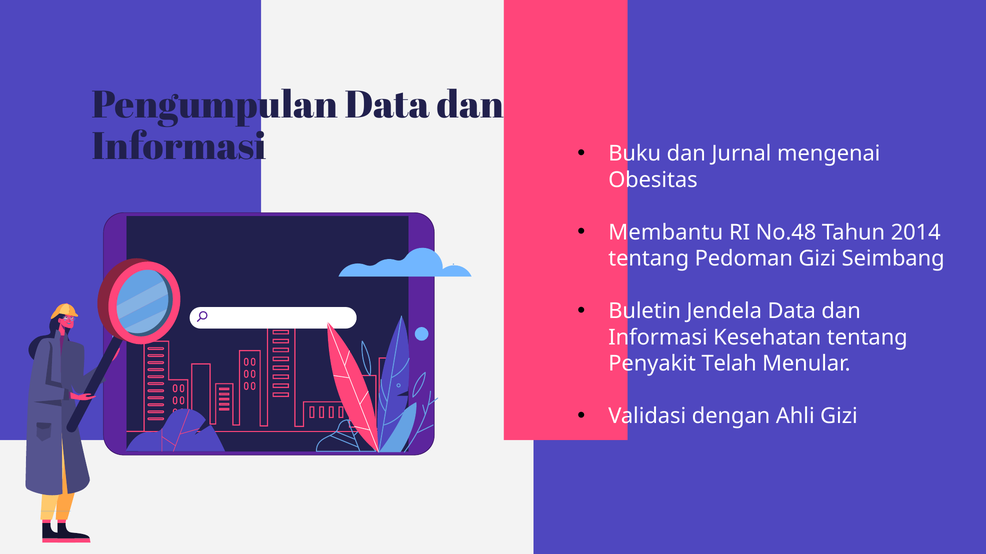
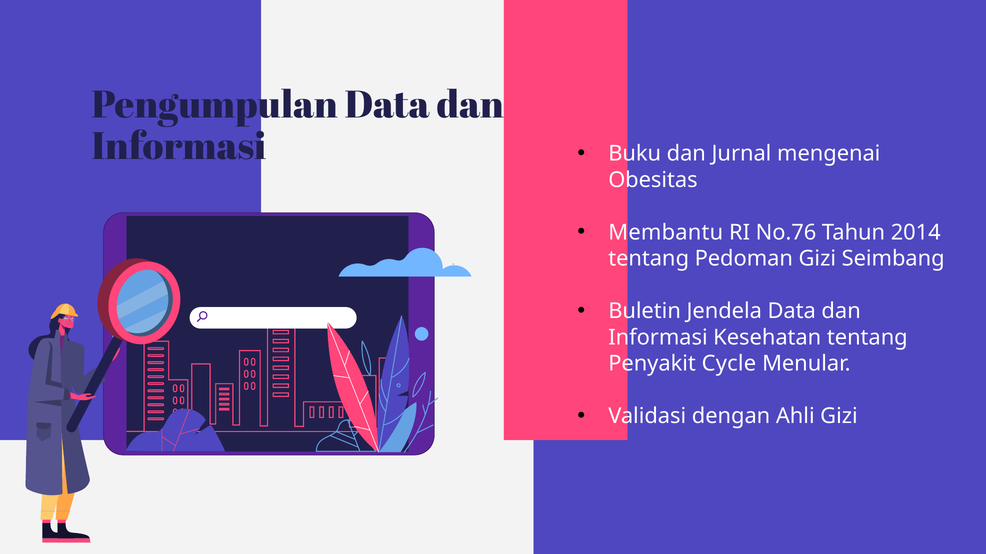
No.48: No.48 -> No.76 (786, 233)
Telah: Telah -> Cycle (729, 364)
